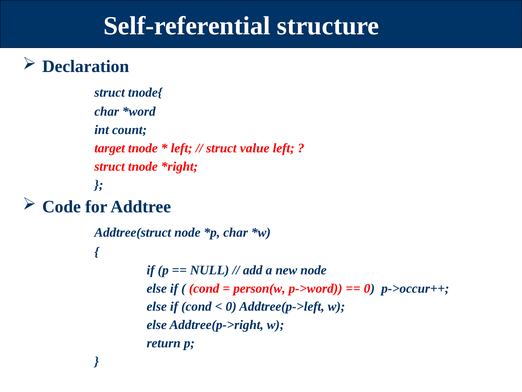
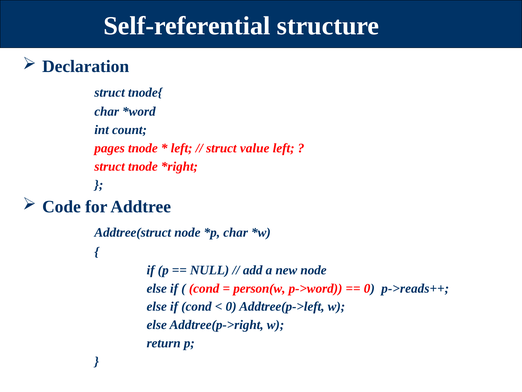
target: target -> pages (110, 148)
p->occur++: p->occur++ -> p->reads++ (415, 288)
